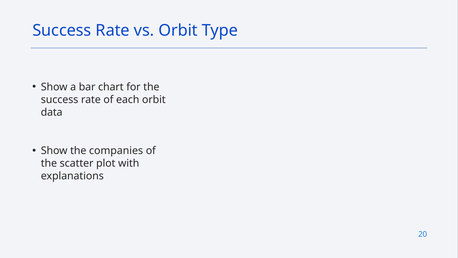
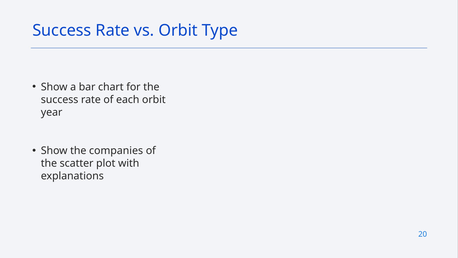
data: data -> year (52, 112)
